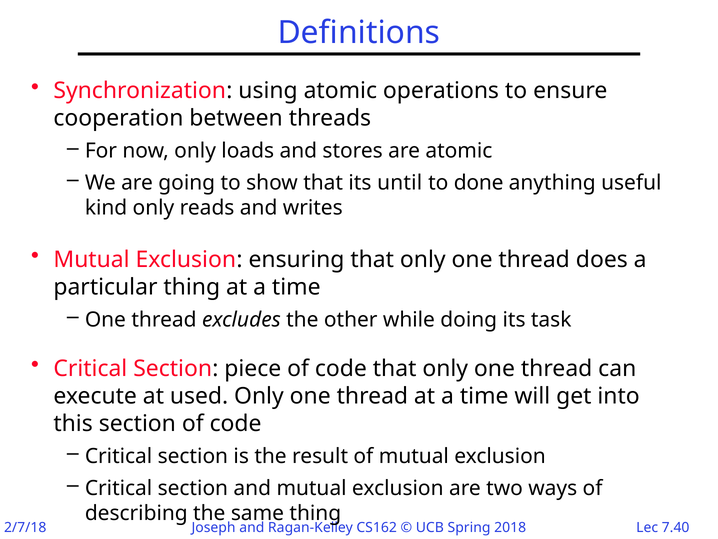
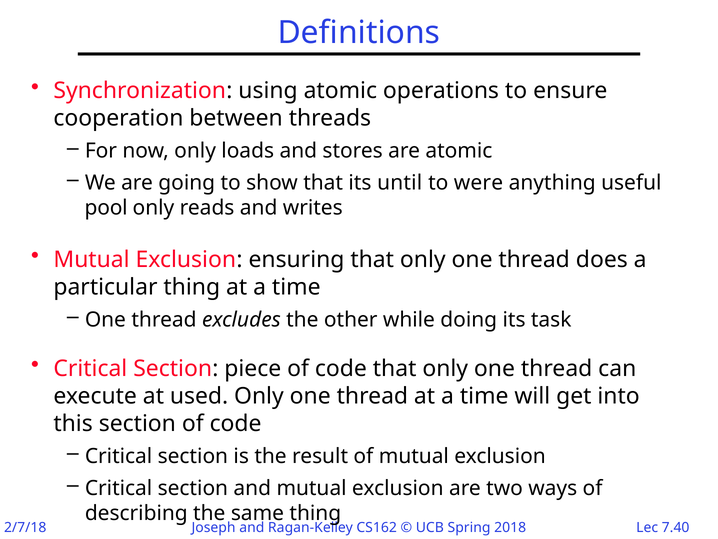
done: done -> were (478, 183)
kind: kind -> pool (106, 208)
